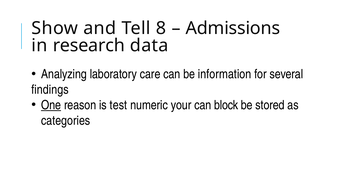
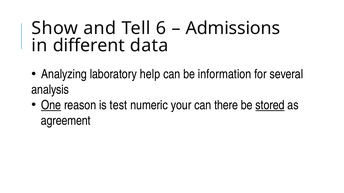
8: 8 -> 6 (161, 28)
research: research -> different (89, 46)
care: care -> help (150, 74)
findings: findings -> analysis (50, 90)
block: block -> there (226, 105)
stored underline: none -> present (270, 105)
categories: categories -> agreement (66, 121)
